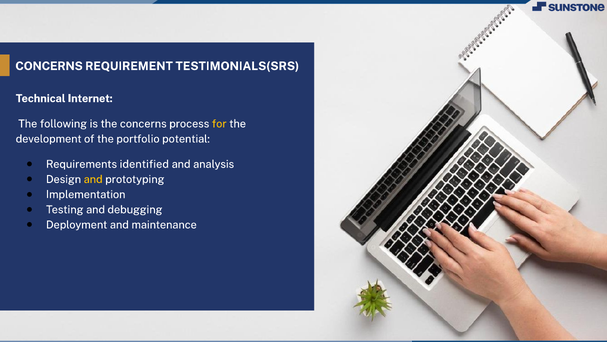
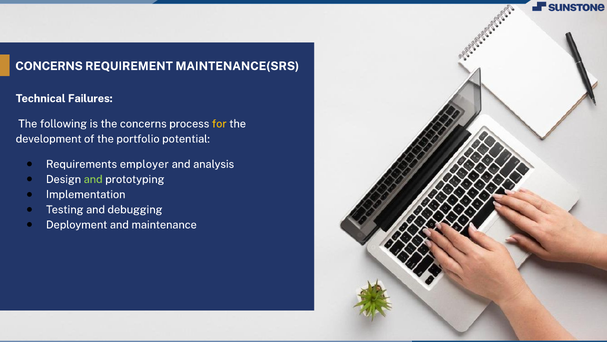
TESTIMONIALS(SRS: TESTIMONIALS(SRS -> MAINTENANCE(SRS (237, 66)
Internet: Internet -> Failures (90, 98)
identified: identified -> employer (144, 164)
and colour: yellow -> light green (93, 179)
